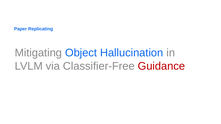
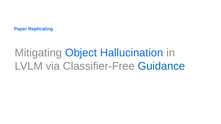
Guidance colour: red -> blue (161, 66)
